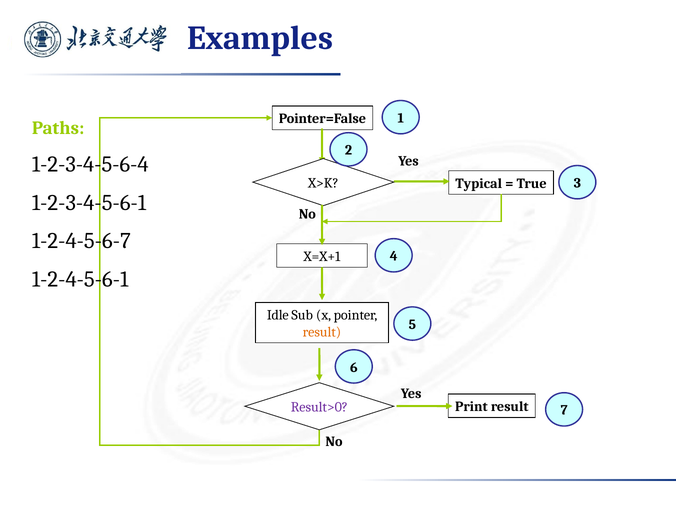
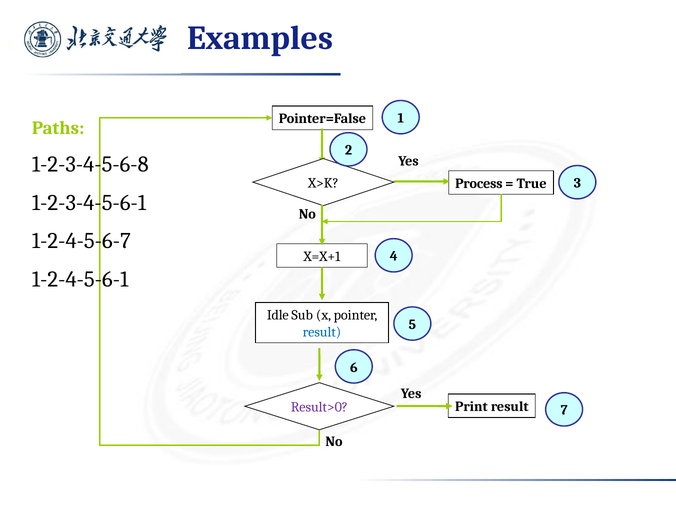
1-2-3-4-5-6-4: 1-2-3-4-5-6-4 -> 1-2-3-4-5-6-8 (90, 164)
Typical: Typical -> Process (479, 183)
result colour: orange -> blue (322, 332)
